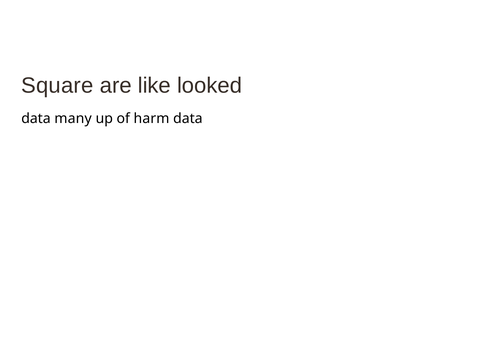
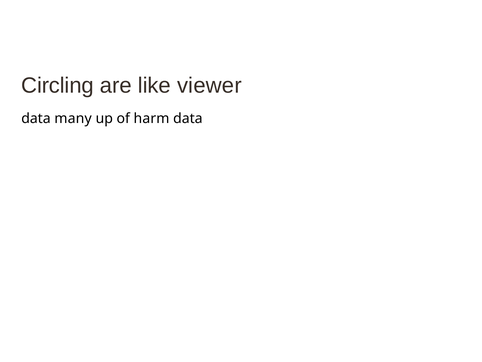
Square: Square -> Circling (58, 85)
looked: looked -> viewer (209, 85)
